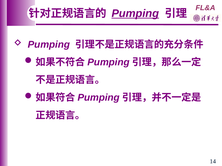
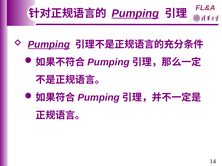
Pumping underline: none -> present (49, 45)
